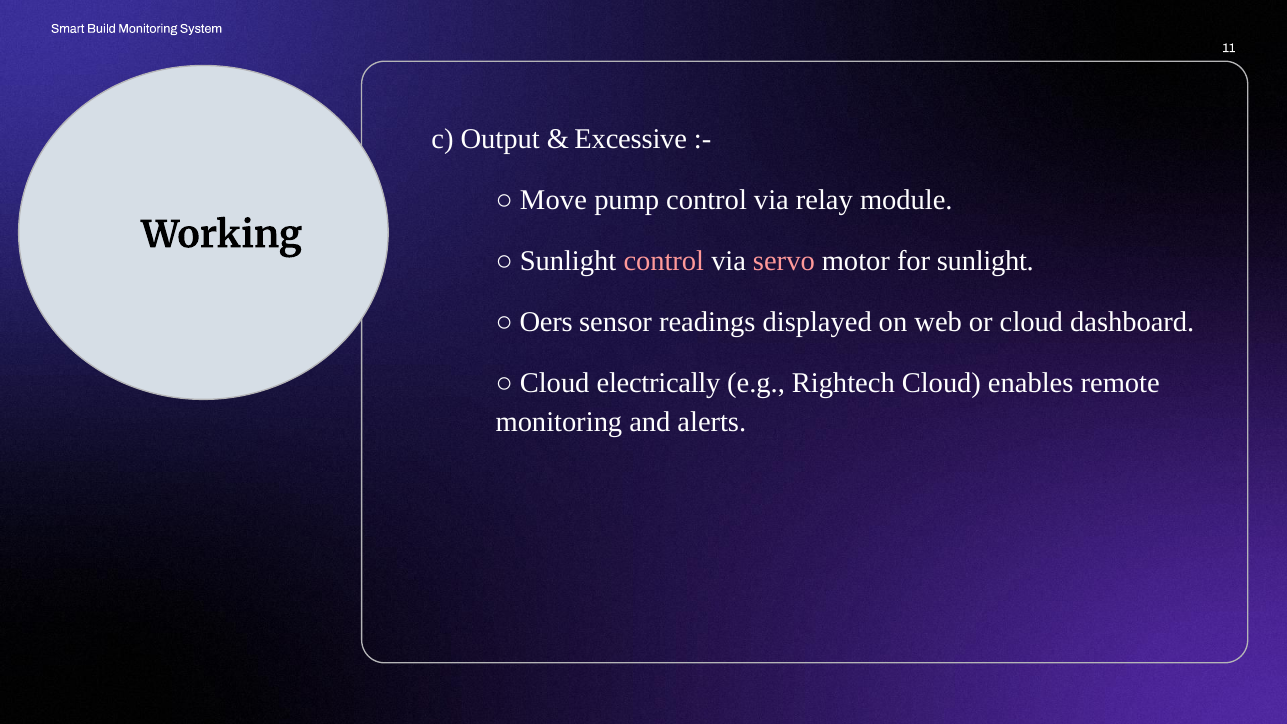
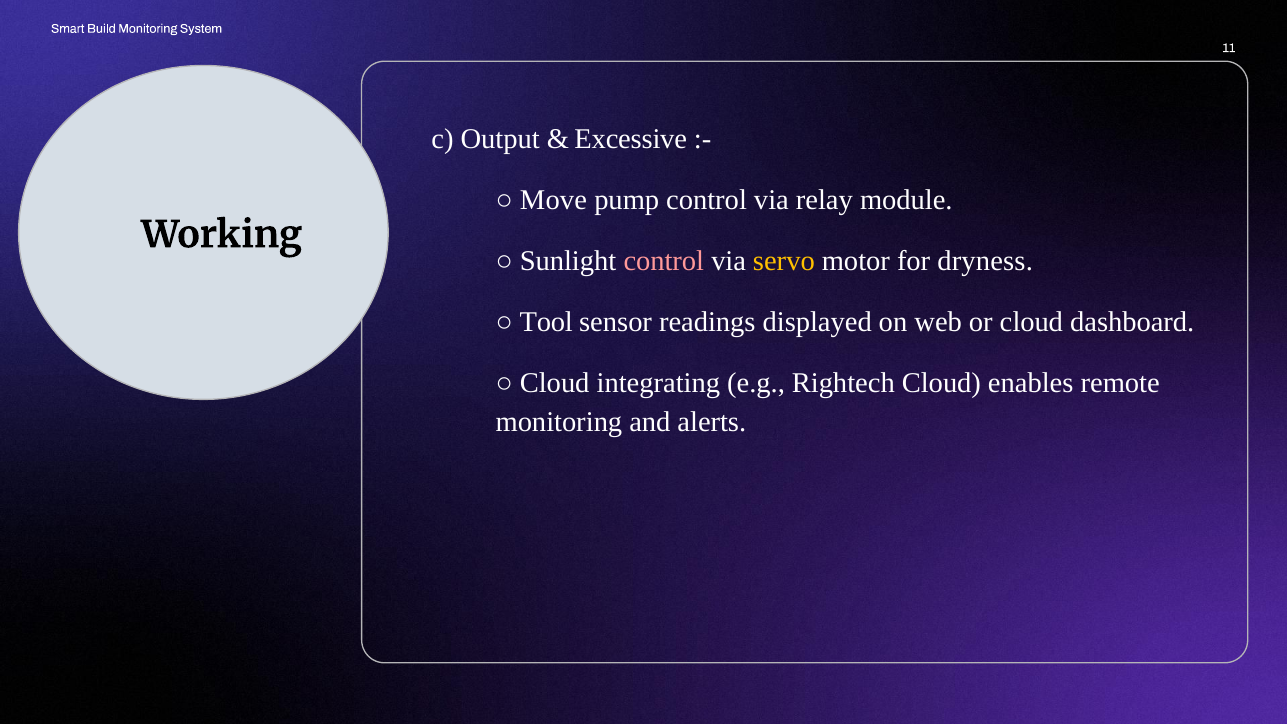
servo colour: pink -> yellow (784, 261)
for sunlight: sunlight -> dryness (985, 261)
Oers: Oers -> Tool (546, 322)
electrically: electrically -> integrating (658, 383)
